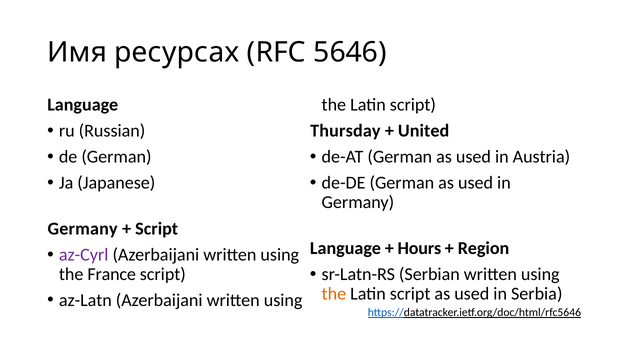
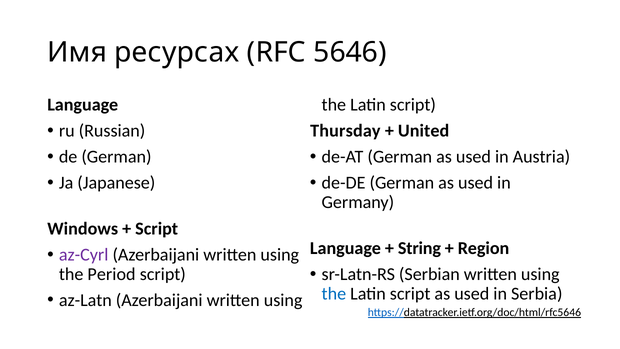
Germany: Germany -> Windows (83, 229)
Hours: Hours -> String (419, 248)
France: France -> Period (112, 274)
the colour: orange -> blue (334, 294)
